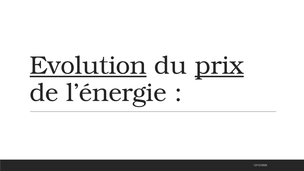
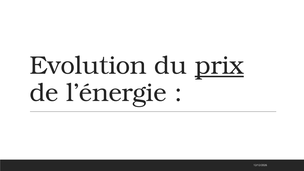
Evolution underline: present -> none (88, 66)
